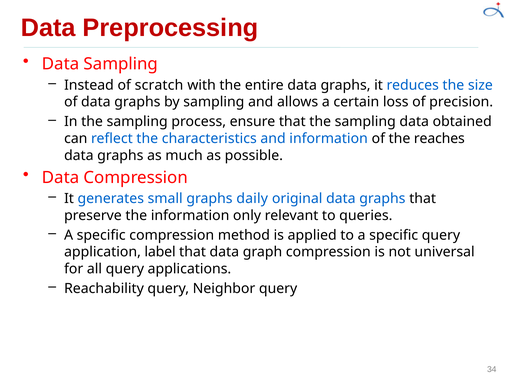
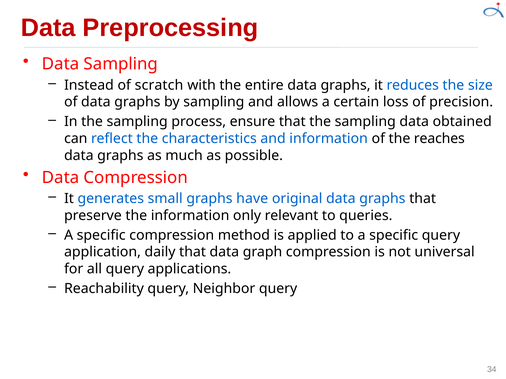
daily: daily -> have (252, 199)
label: label -> daily (160, 252)
